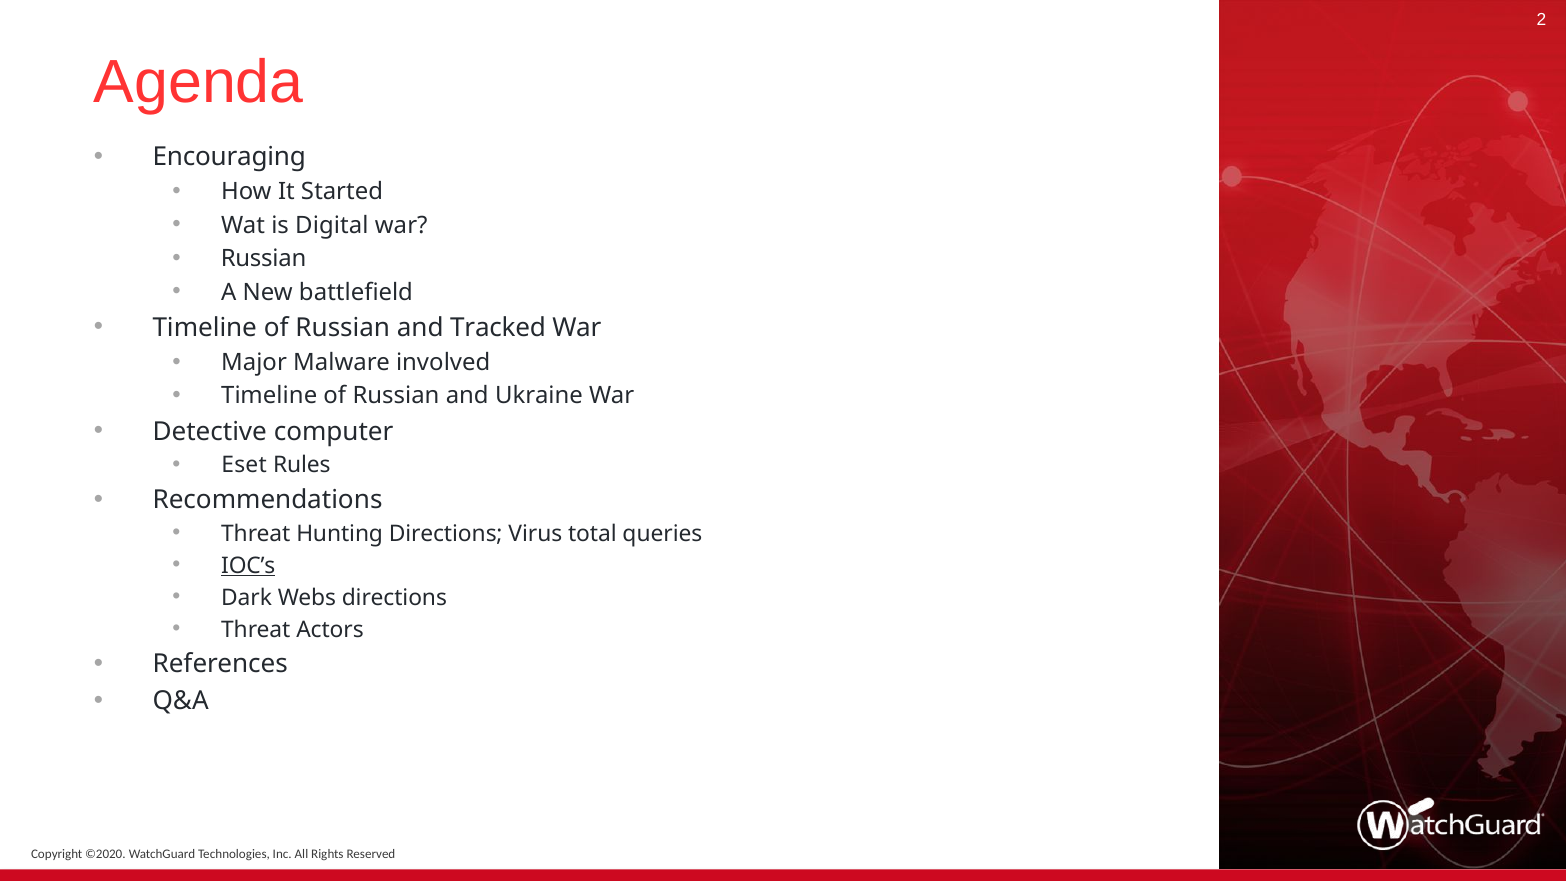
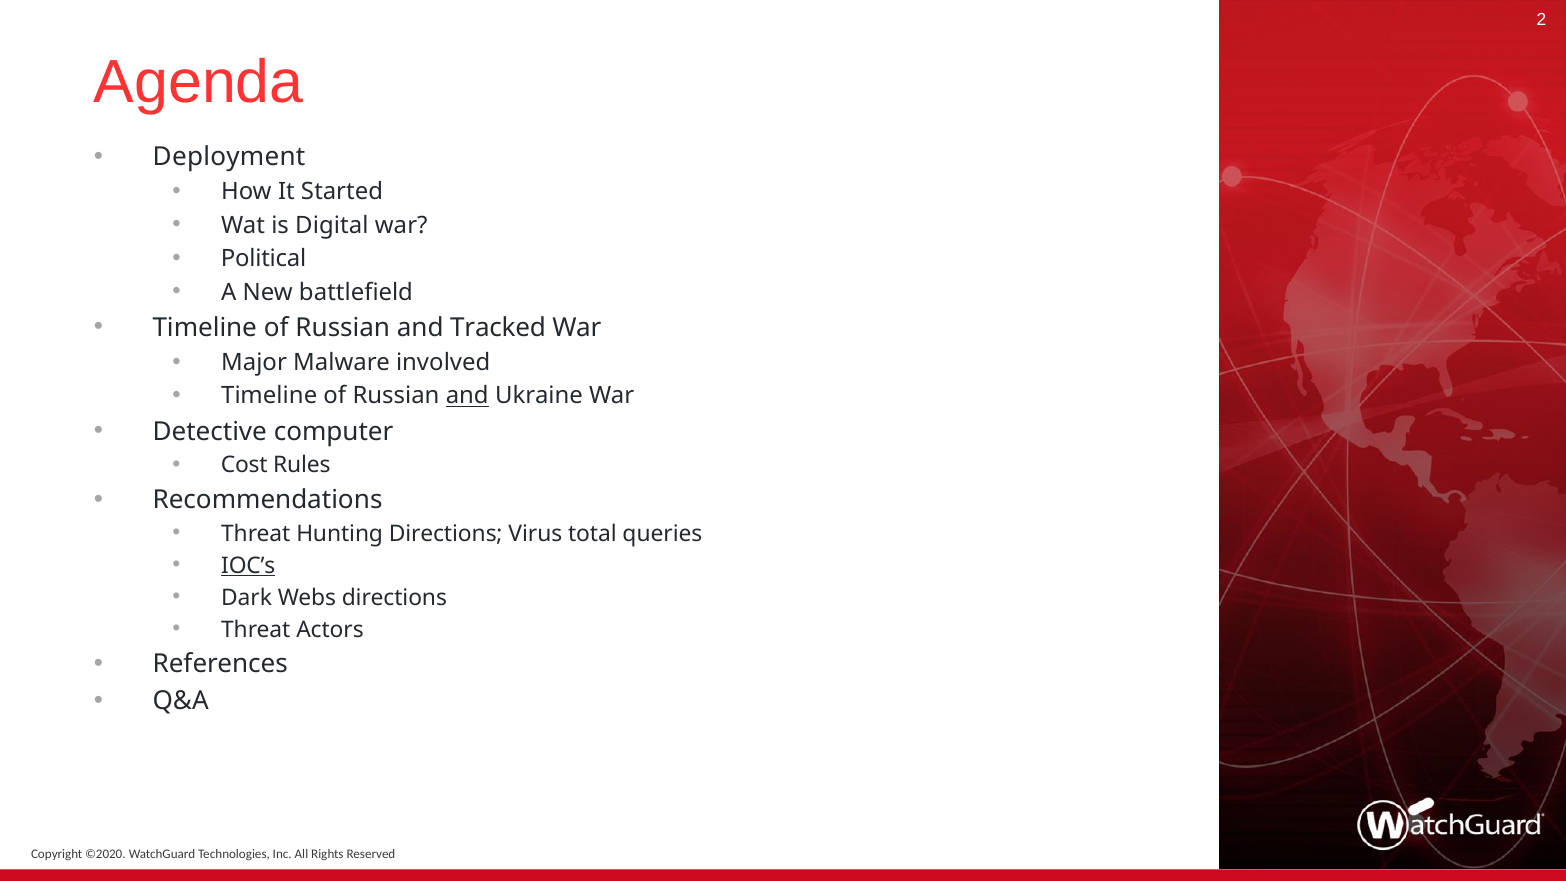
Encouraging: Encouraging -> Deployment (229, 157)
Russian: Russian -> Political (264, 259)
and underline: none -> present (467, 396)
Eset: Eset -> Cost (244, 465)
